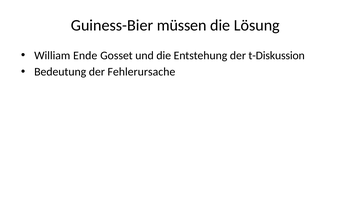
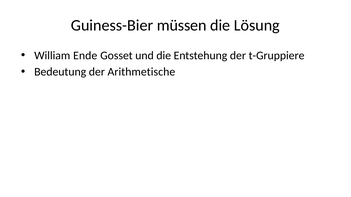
t-Diskussion: t-Diskussion -> t-Gruppiere (277, 56)
Fehlerursache: Fehlerursache -> Arithmetische (141, 72)
